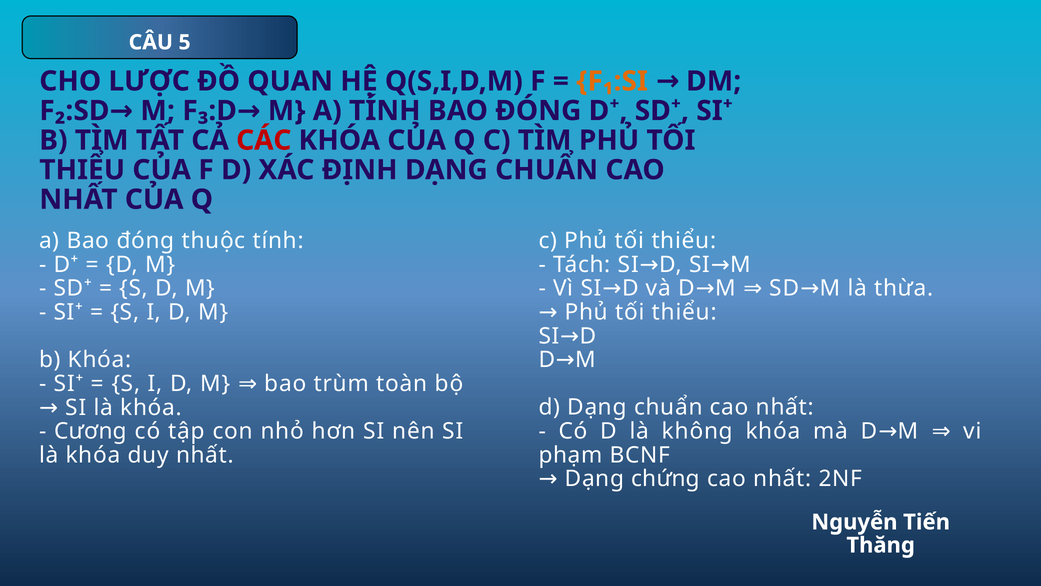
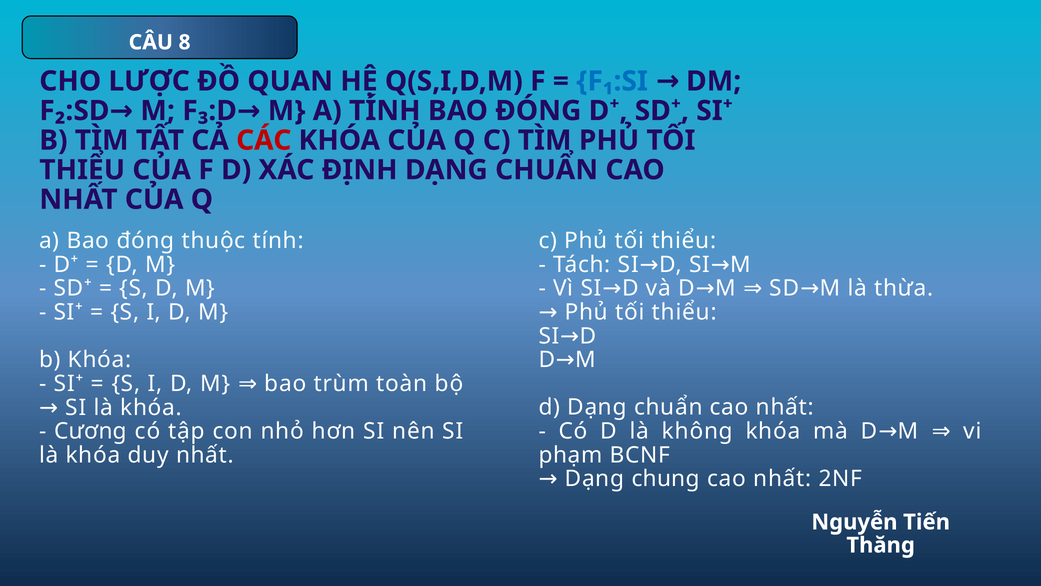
5: 5 -> 8 (185, 42)
F₁:SI colour: orange -> blue (612, 81)
chứng: chứng -> chung (666, 479)
